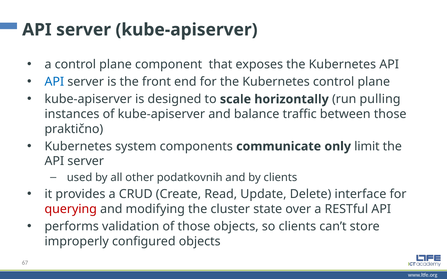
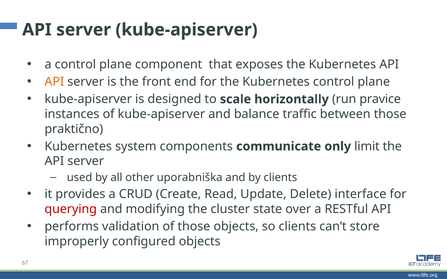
API colour: blue -> orange (54, 82)
pulling: pulling -> pravice (380, 99)
podatkovnih: podatkovnih -> uporabniška (190, 178)
